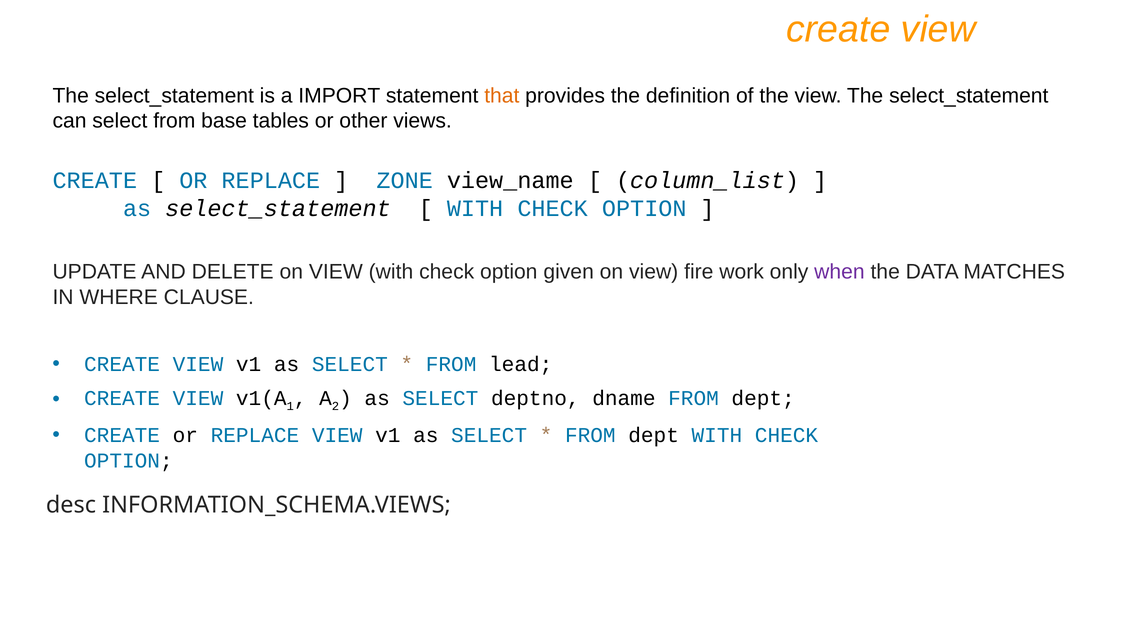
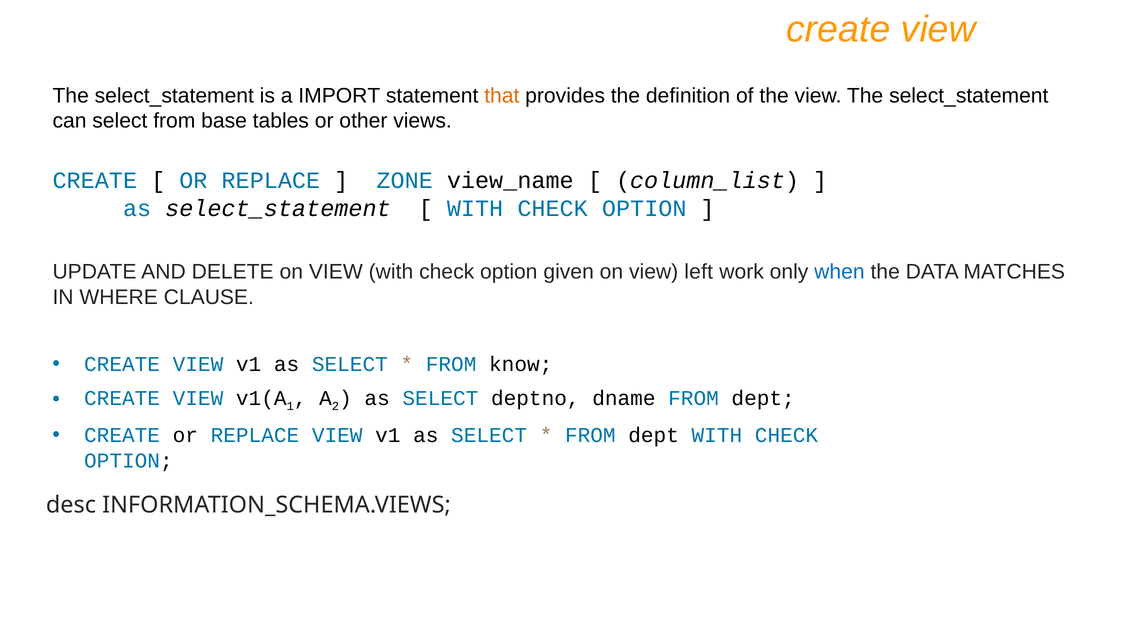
fire: fire -> left (699, 272)
when colour: purple -> blue (839, 272)
lead: lead -> know (521, 364)
